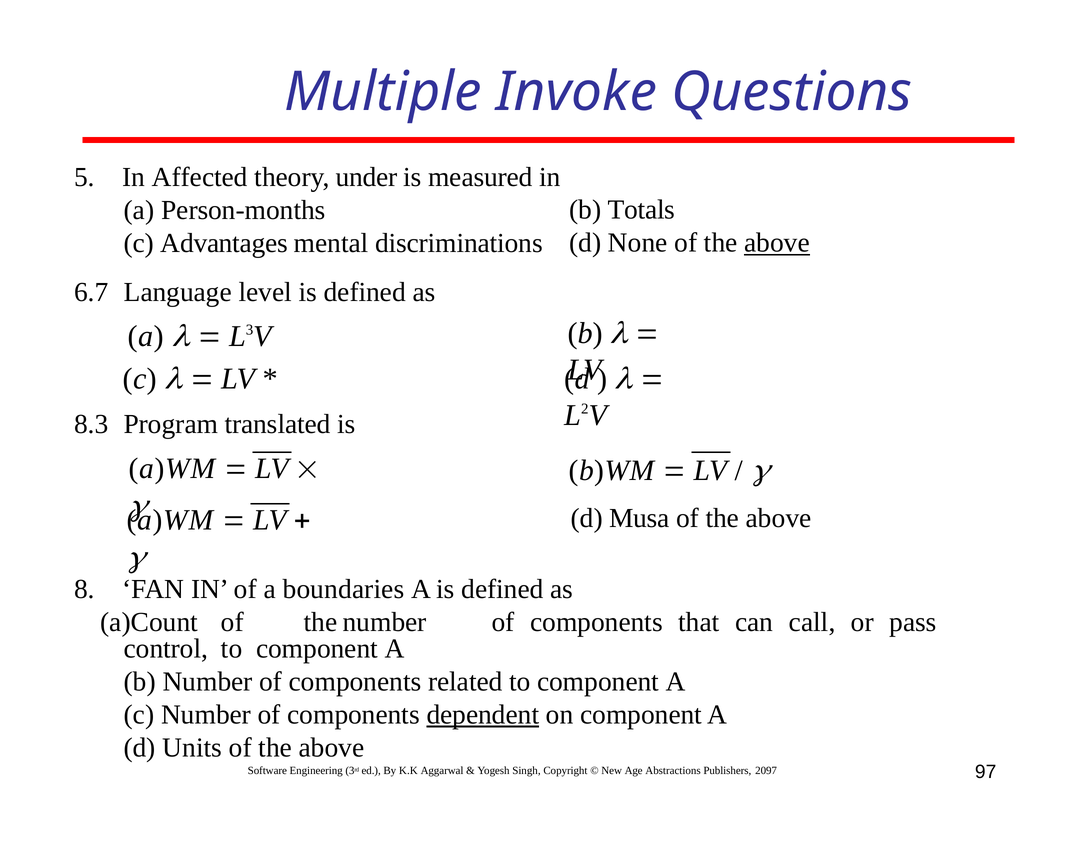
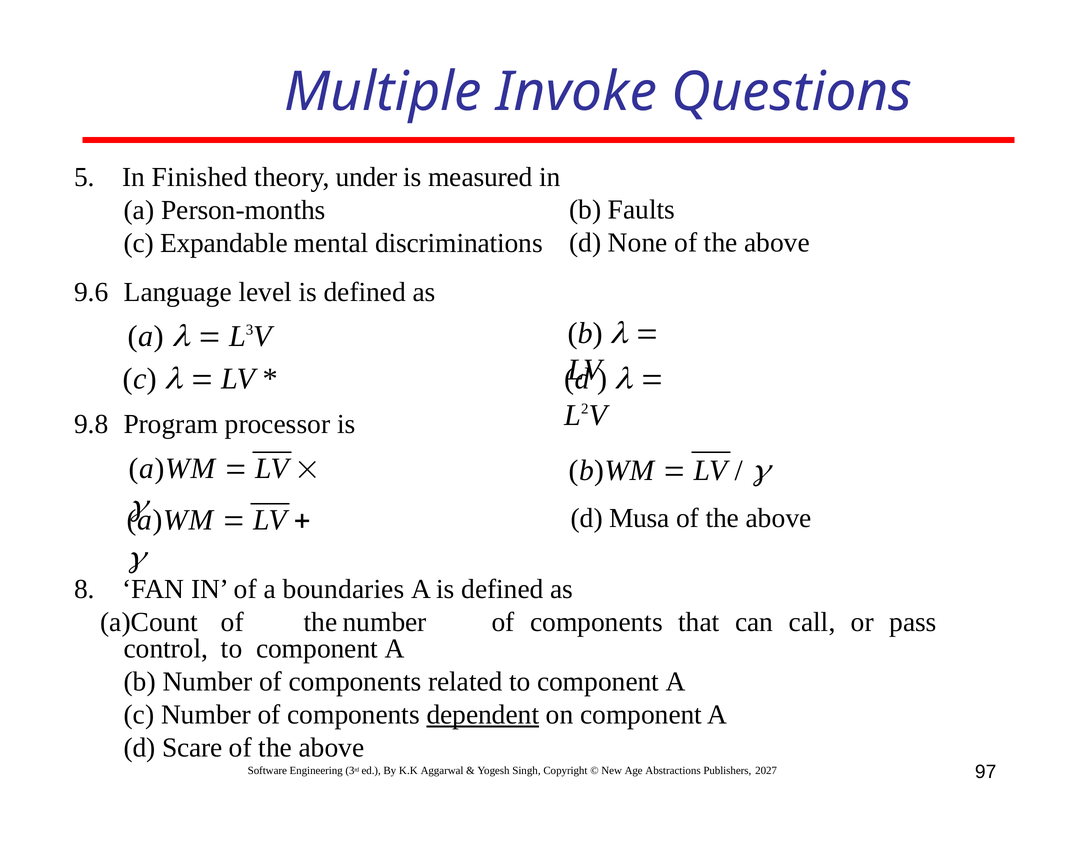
Affected: Affected -> Finished (200, 177)
Totals: Totals -> Faults (641, 210)
Advantages: Advantages -> Expandable (224, 243)
above underline: present -> none (777, 243)
6.7: 6.7 -> 9.6 (91, 293)
8.3: 8.3 -> 9.8 (91, 424)
translated: translated -> processor (277, 424)
Units: Units -> Scare (192, 748)
2097: 2097 -> 2027 (766, 771)
